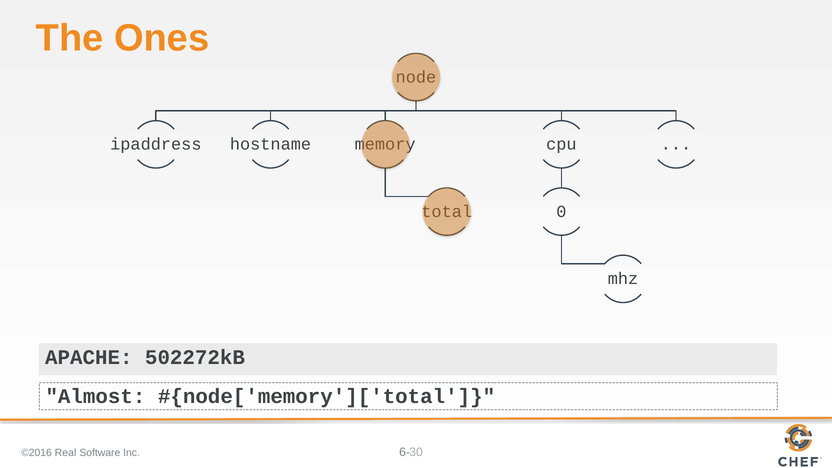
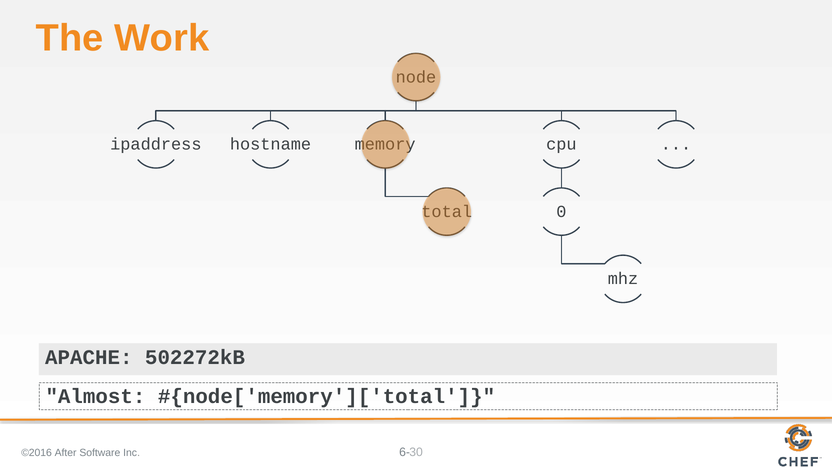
Ones: Ones -> Work (162, 38)
Real: Real -> After (66, 453)
